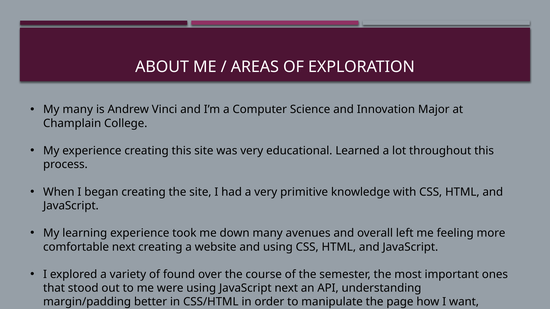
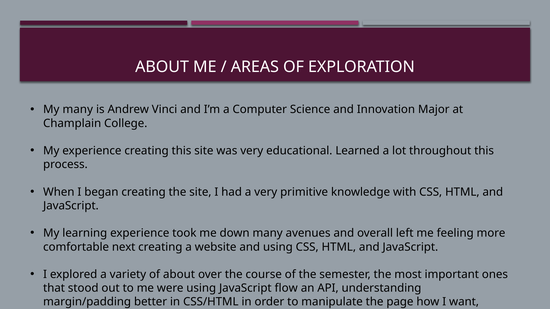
of found: found -> about (179, 275)
JavaScript next: next -> flow (286, 288)
